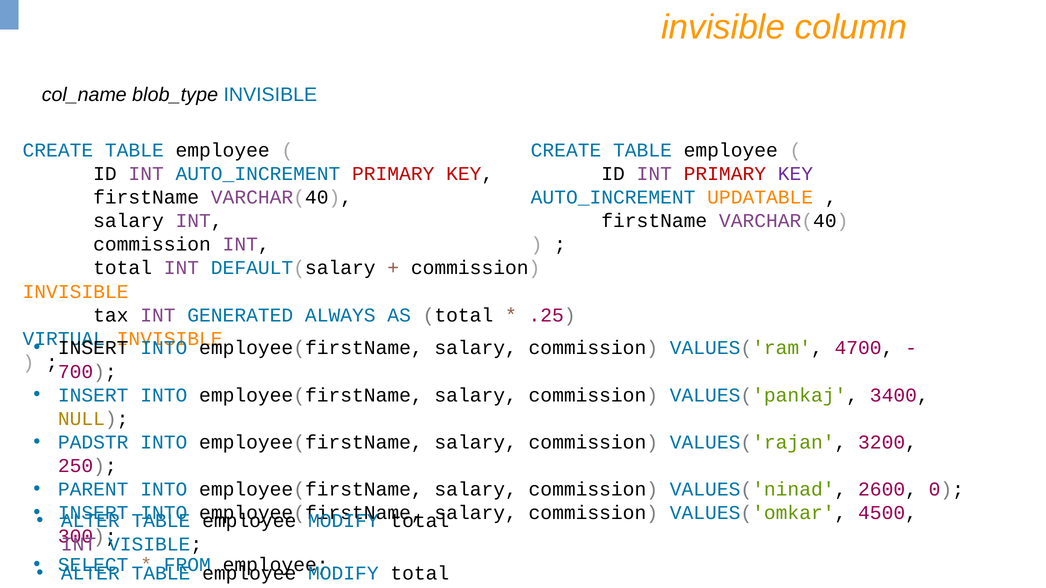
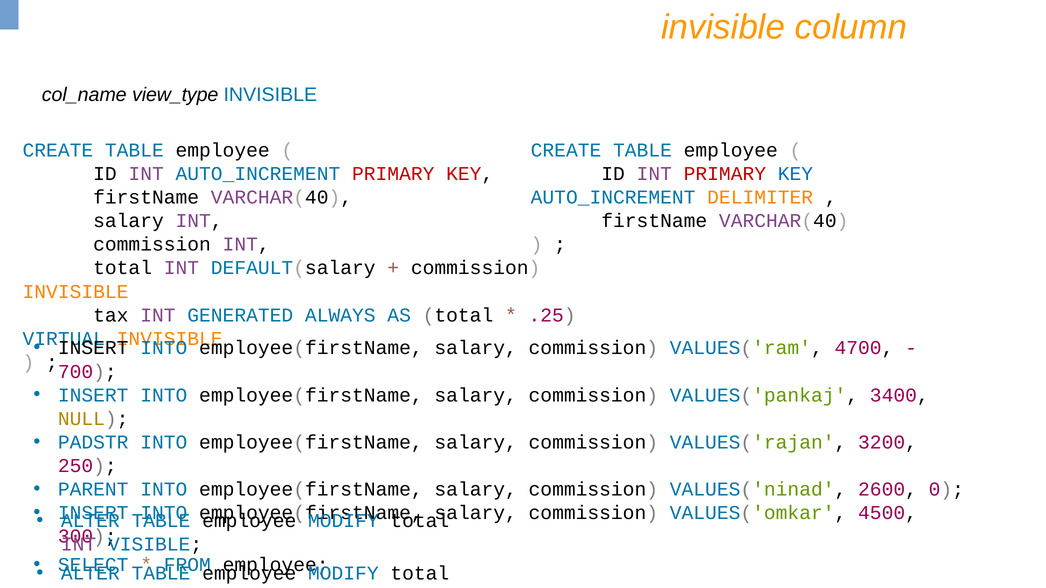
blob_type: blob_type -> view_type (175, 95)
KEY colour: purple -> blue (795, 174)
UPDATABLE: UPDATABLE -> DELIMITER (760, 198)
